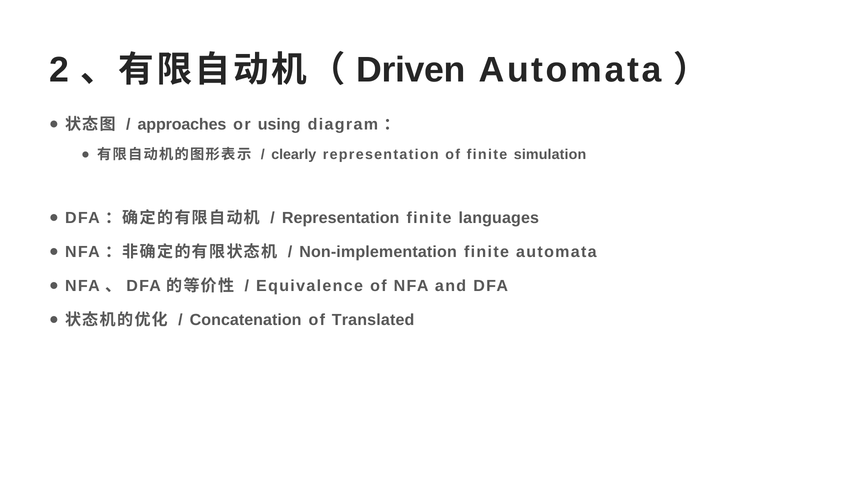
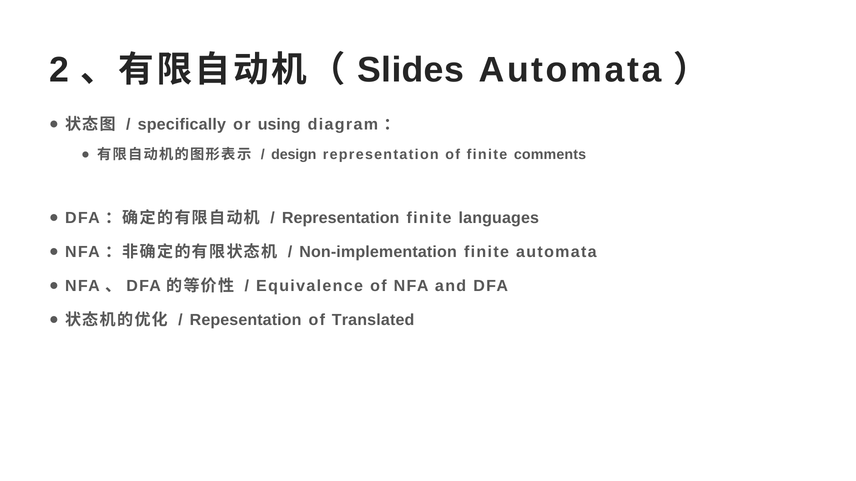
Driven: Driven -> Slides (411, 70)
approaches: approaches -> specifically (182, 124)
clearly: clearly -> design (294, 155)
simulation: simulation -> comments (550, 155)
Concatenation: Concatenation -> Repesentation (246, 320)
